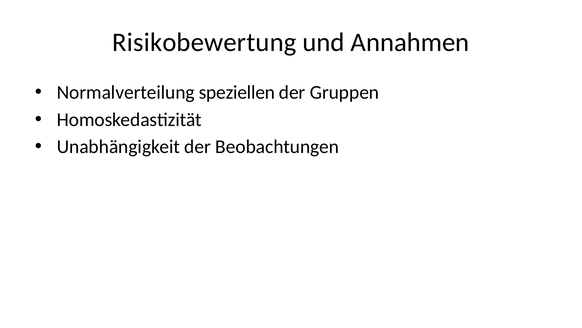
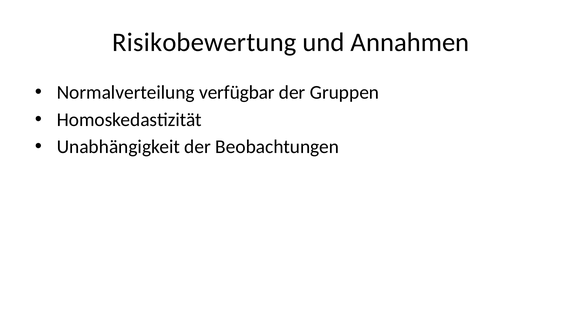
speziellen: speziellen -> verfügbar (237, 92)
